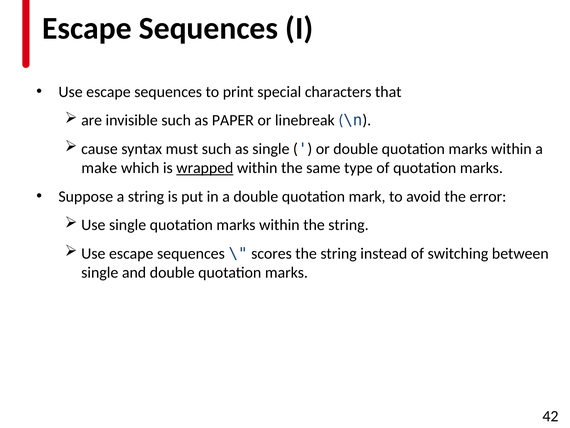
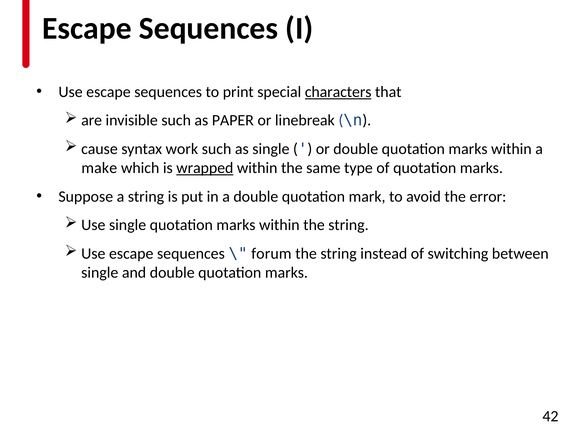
characters underline: none -> present (338, 92)
must: must -> work (182, 149)
scores: scores -> forum (271, 253)
